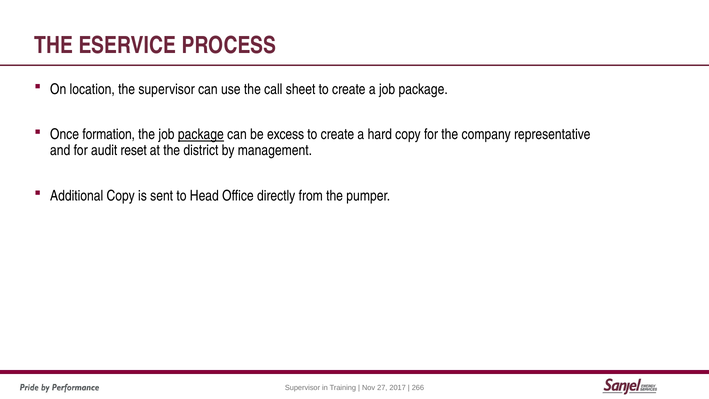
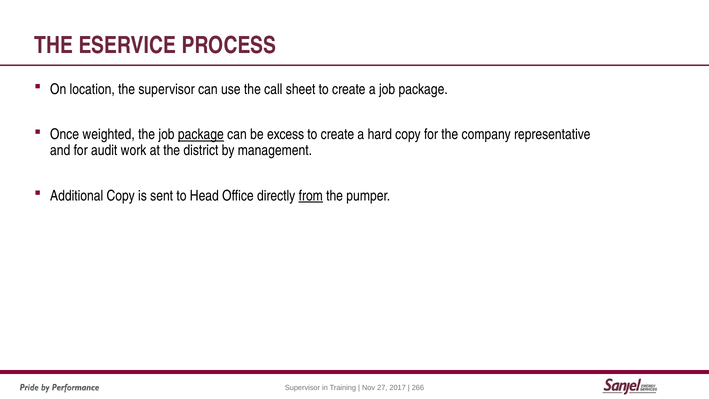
formation: formation -> weighted (109, 134)
reset: reset -> work (134, 150)
from underline: none -> present (311, 196)
